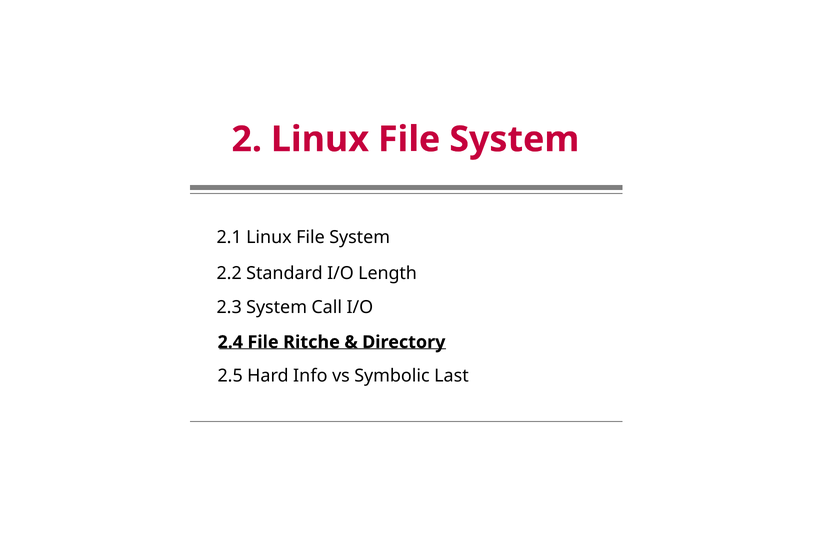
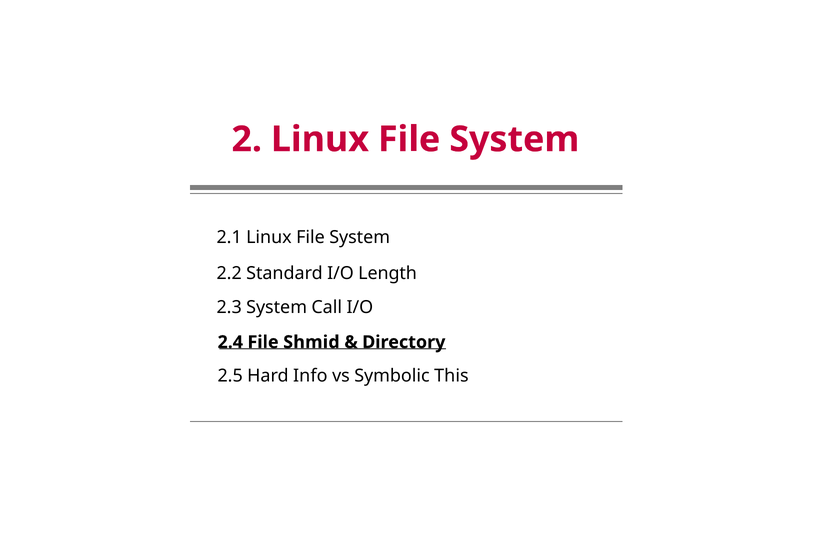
Ritche: Ritche -> Shmid (311, 342)
Last: Last -> This (451, 376)
